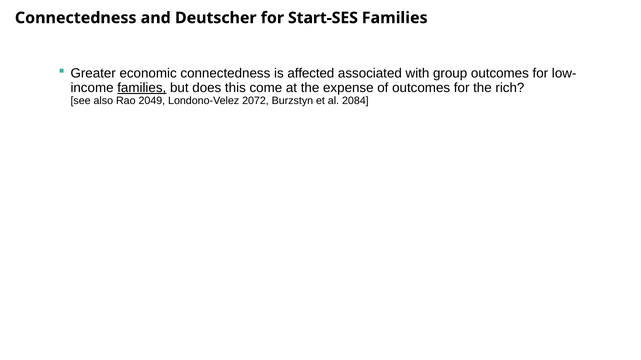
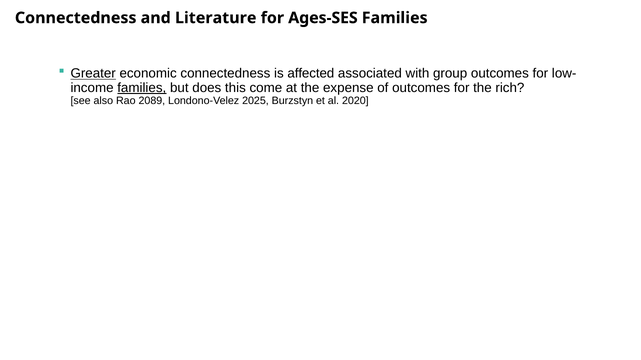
Deutscher: Deutscher -> Literature (216, 18)
Start-SES: Start-SES -> Ages-SES (323, 18)
Greater underline: none -> present (93, 74)
2049: 2049 -> 2089 (152, 101)
2072: 2072 -> 2025 (255, 101)
2084: 2084 -> 2020 (355, 101)
